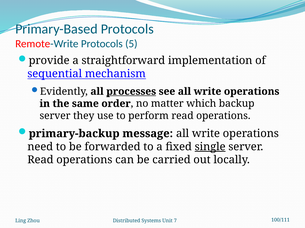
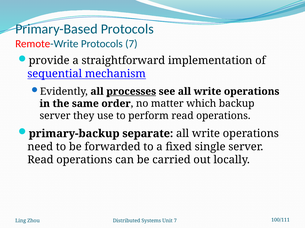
Protocols 5: 5 -> 7 (131, 44)
message: message -> separate (148, 134)
single underline: present -> none (210, 147)
